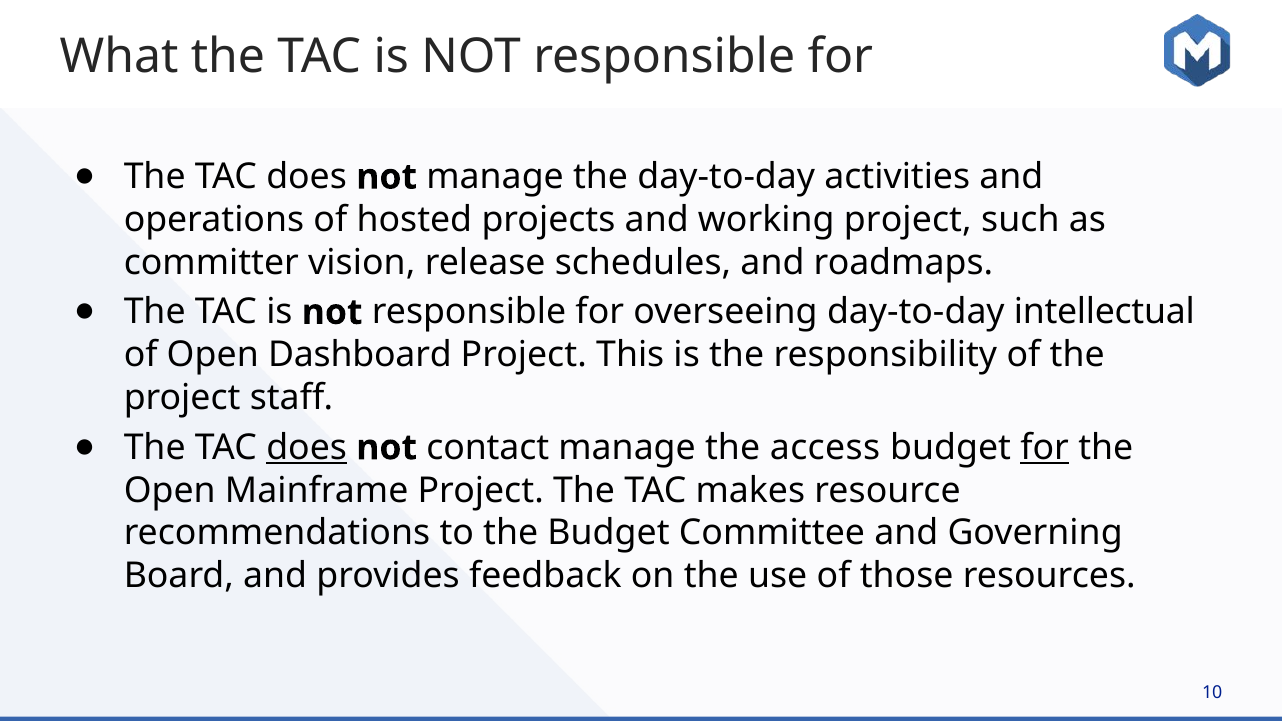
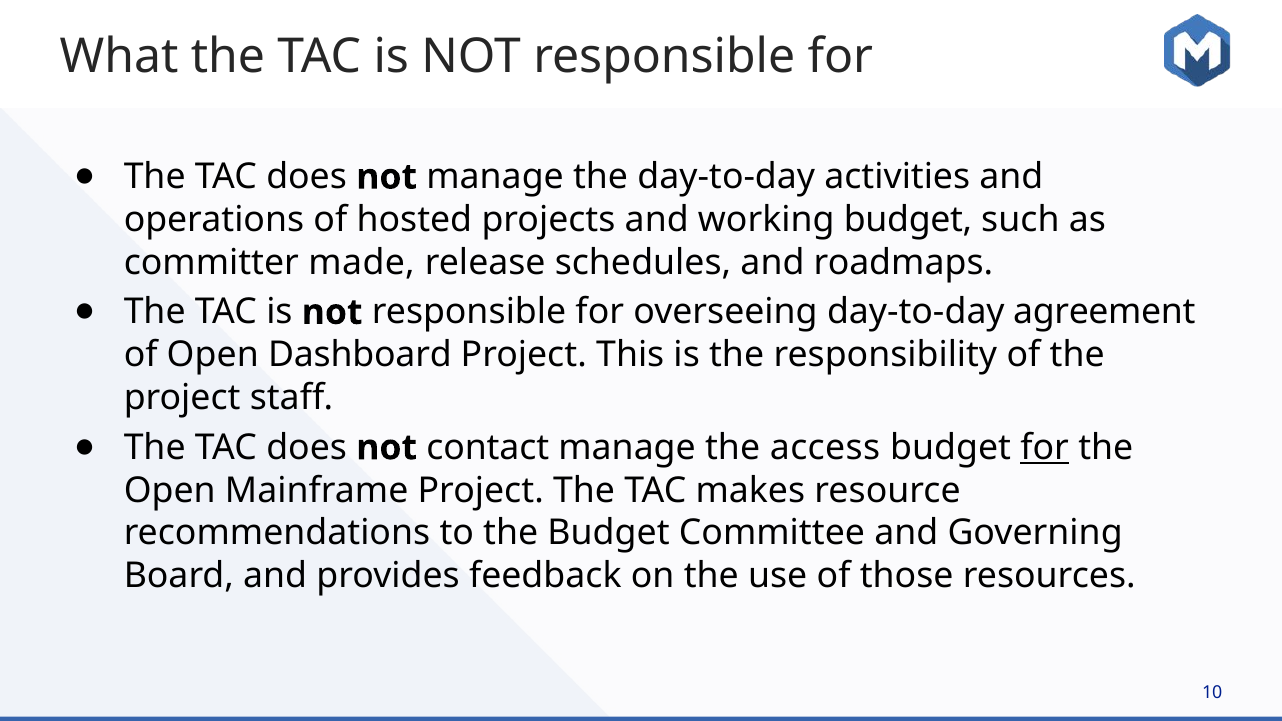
working project: project -> budget (908, 220)
vision: vision -> made (362, 262)
intellectual: intellectual -> agreement (1104, 312)
does underline: present -> none (307, 448)
